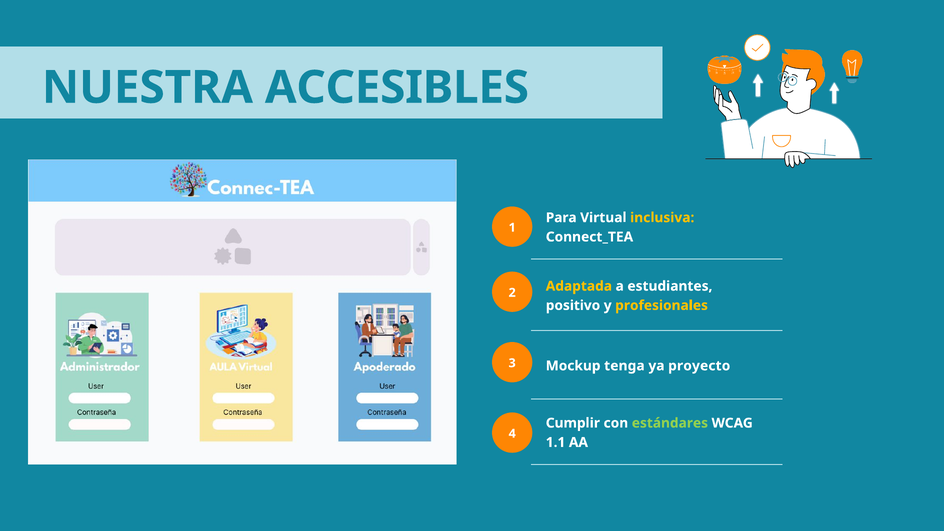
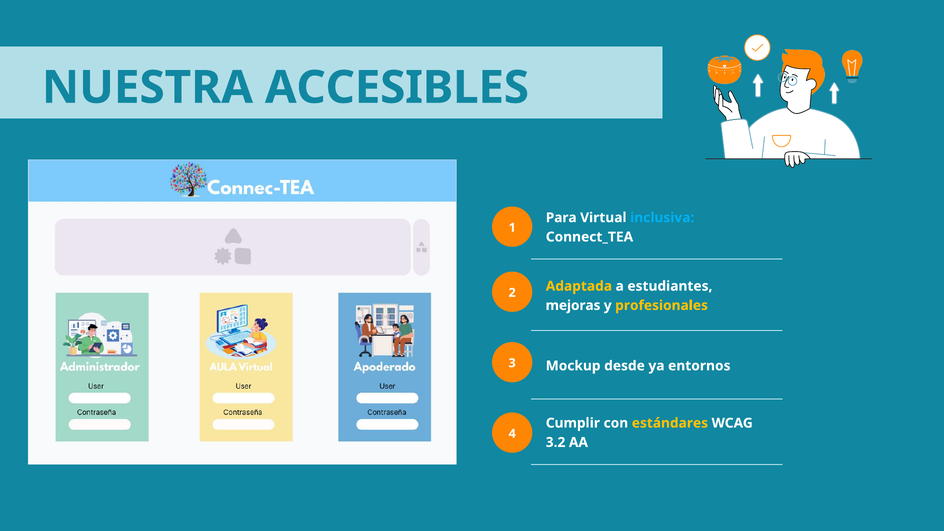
inclusiva colour: yellow -> light blue (662, 218)
positivo: positivo -> mejoras (573, 305)
tenga: tenga -> desde (624, 366)
proyecto: proyecto -> entornos (699, 366)
estándares colour: light green -> yellow (670, 423)
1.1: 1.1 -> 3.2 (556, 442)
